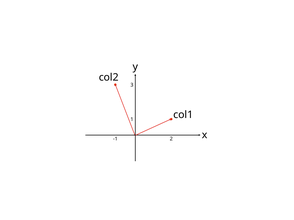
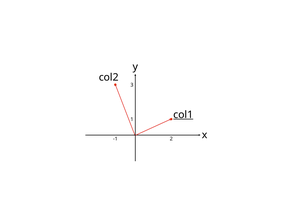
col1 underline: none -> present (183, 115)
